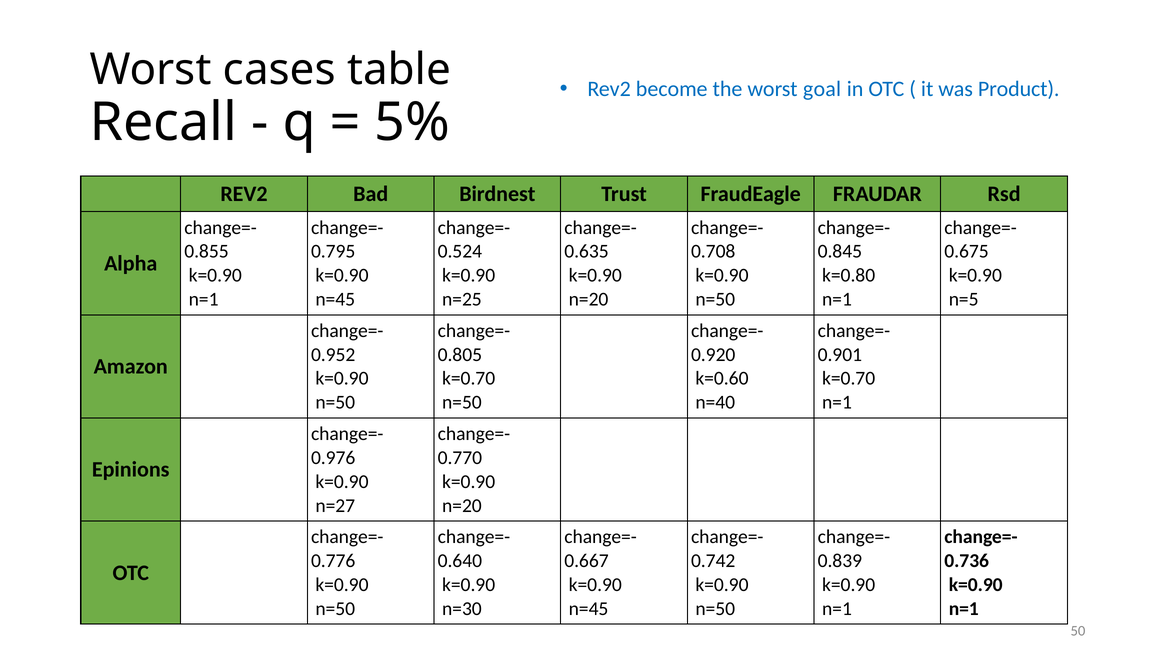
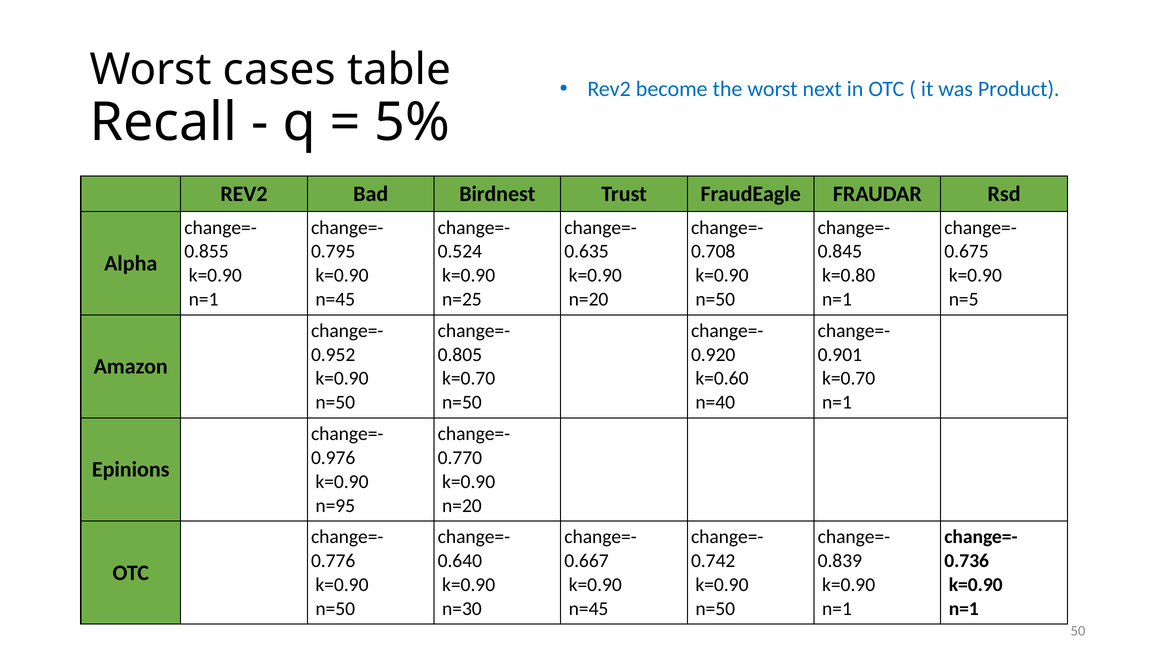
goal: goal -> next (822, 89)
n=27: n=27 -> n=95 (335, 505)
